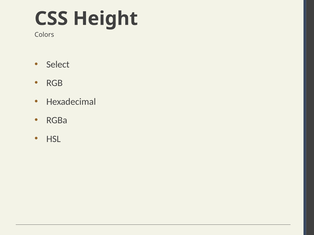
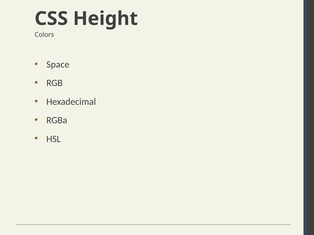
Select: Select -> Space (58, 65)
